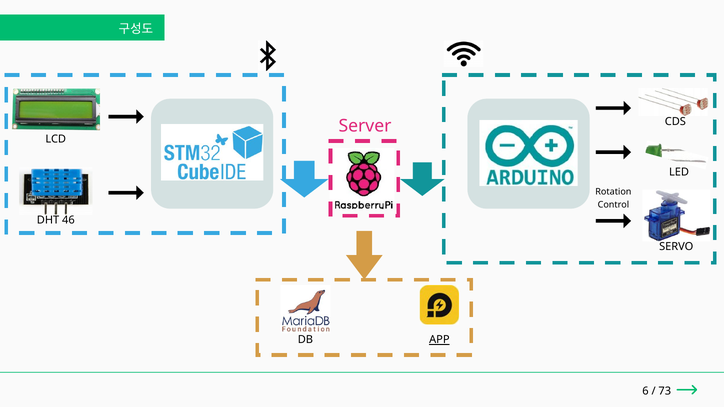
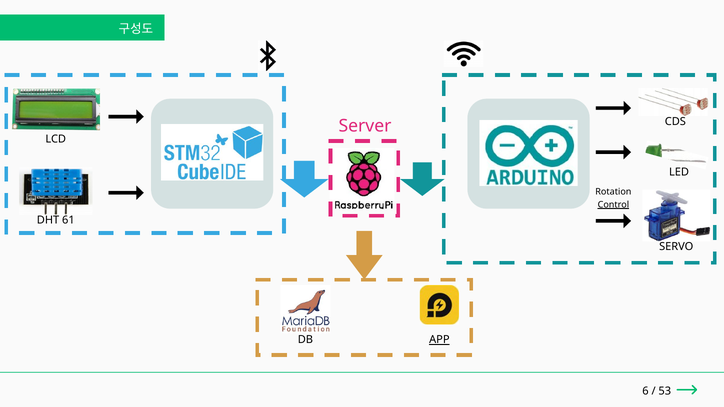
Control underline: none -> present (613, 205)
46: 46 -> 61 (68, 220)
73: 73 -> 53 (665, 391)
